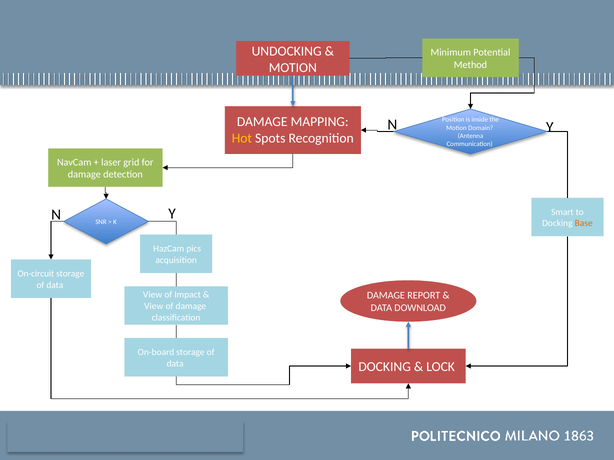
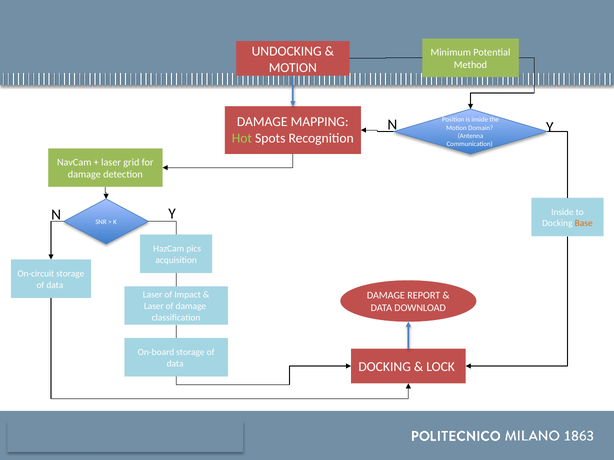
Hot colour: yellow -> light green (242, 138)
Smart: Smart -> Inside (562, 212)
View: View -> Laser (153, 295)
View: View -> Laser (154, 306)
